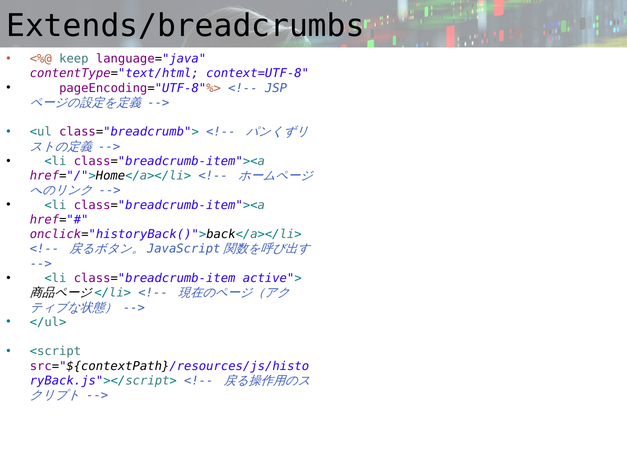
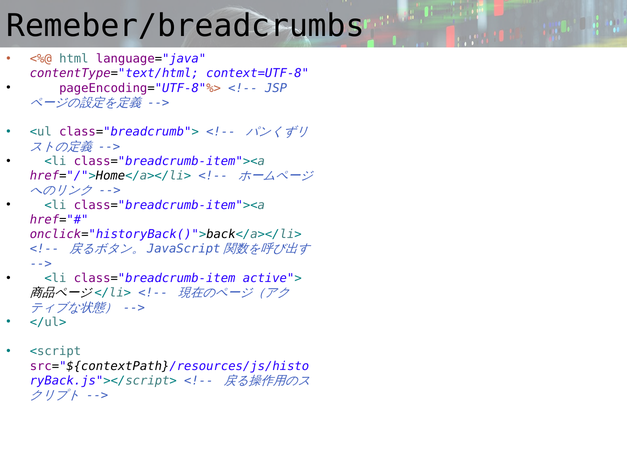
Extends/breadcrumbs: Extends/breadcrumbs -> Remeber/breadcrumbs (185, 26)
keep: keep -> html (74, 59)
